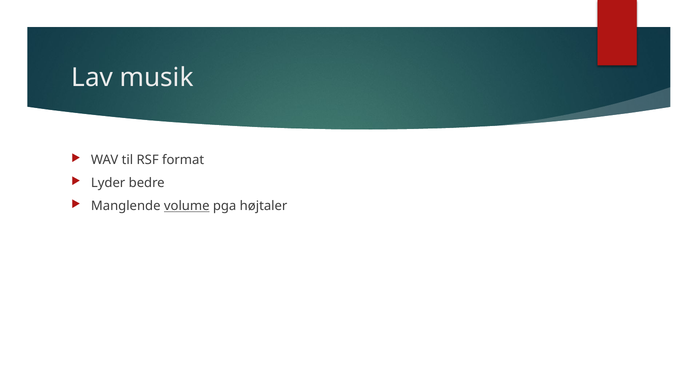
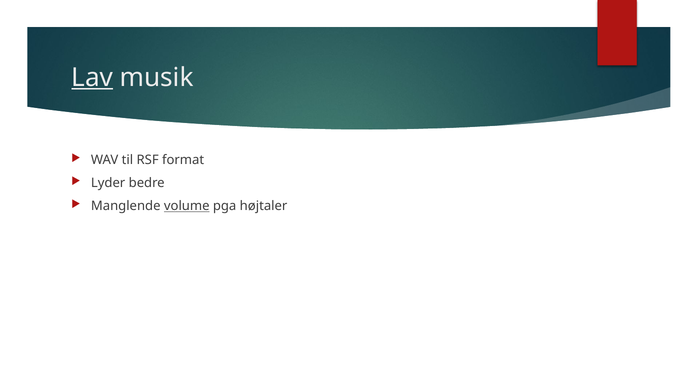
Lav underline: none -> present (92, 78)
